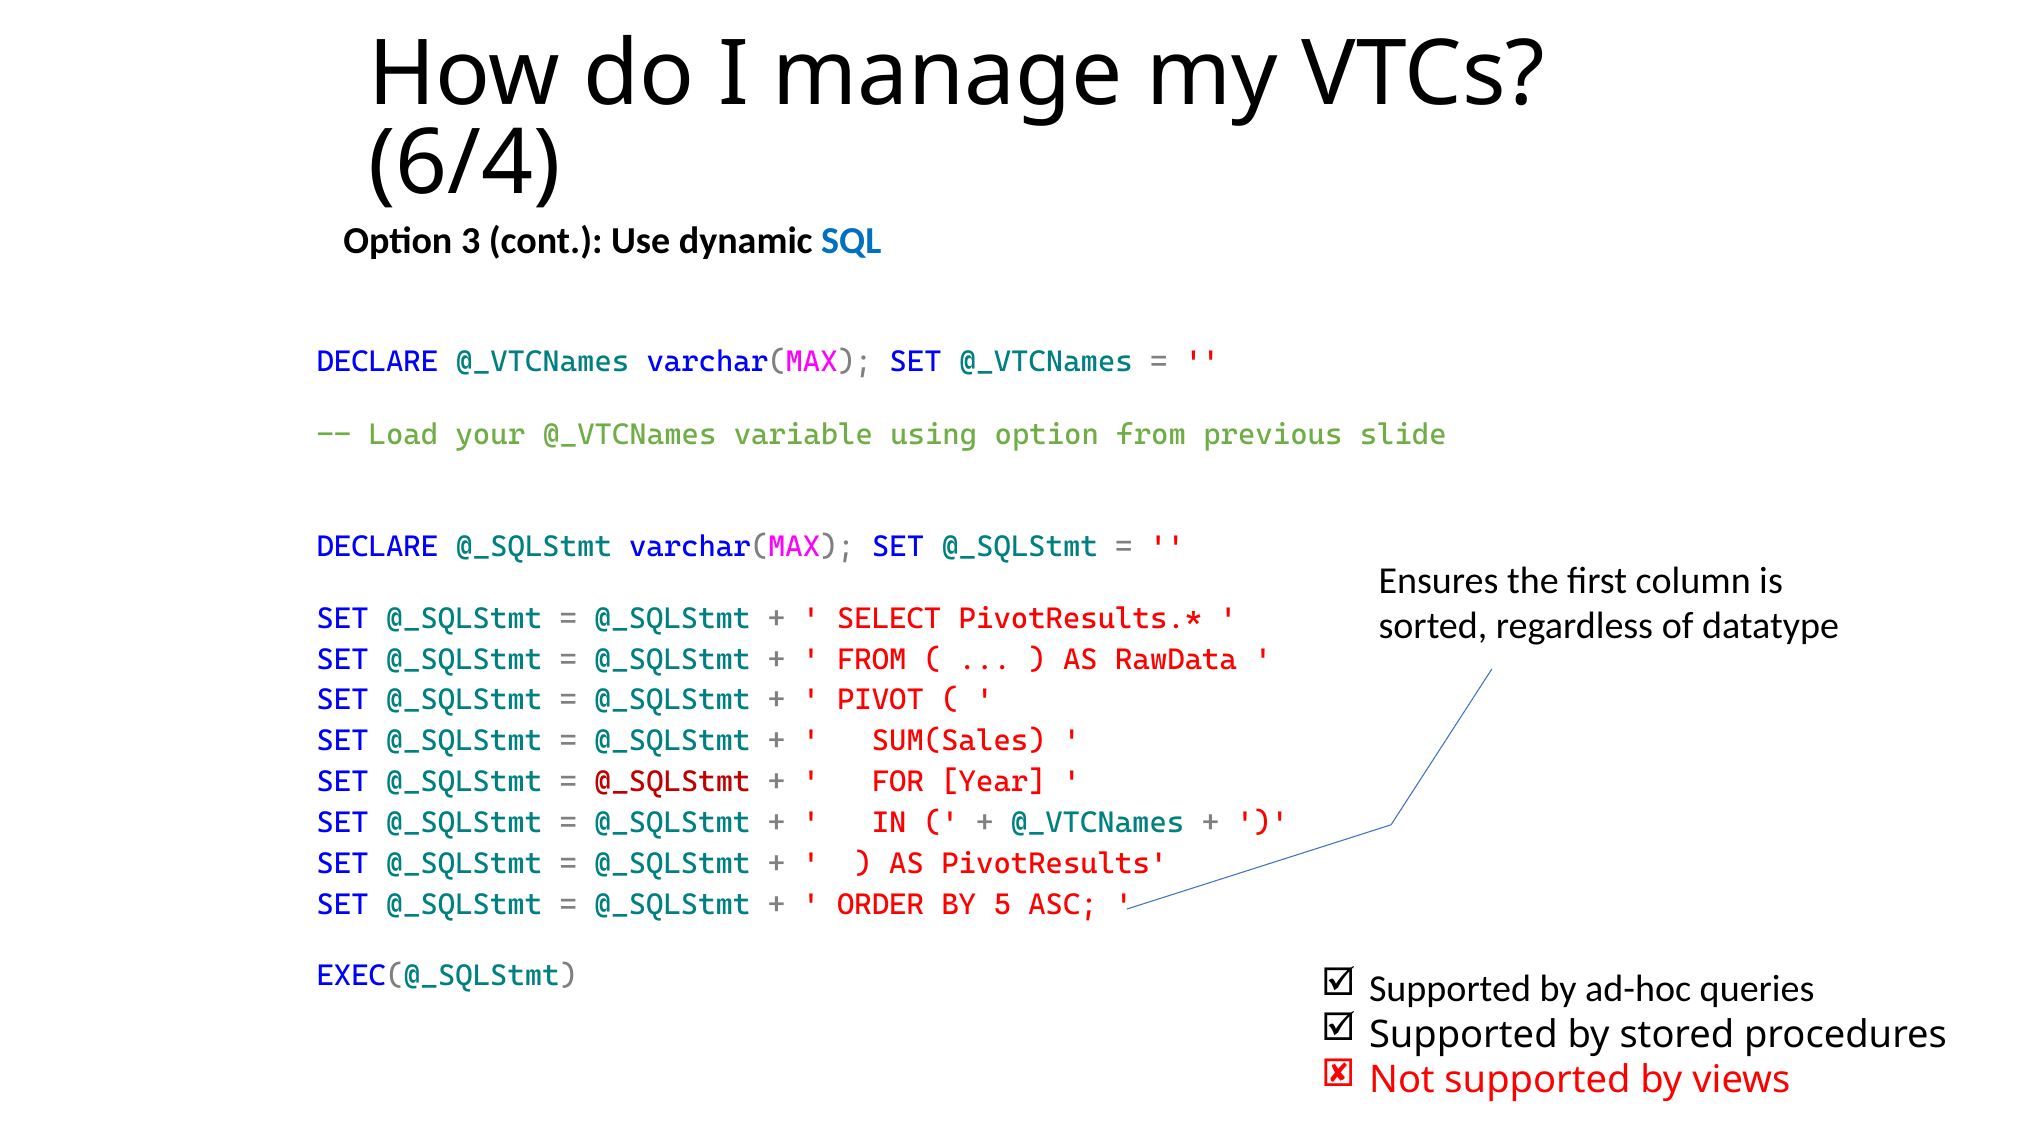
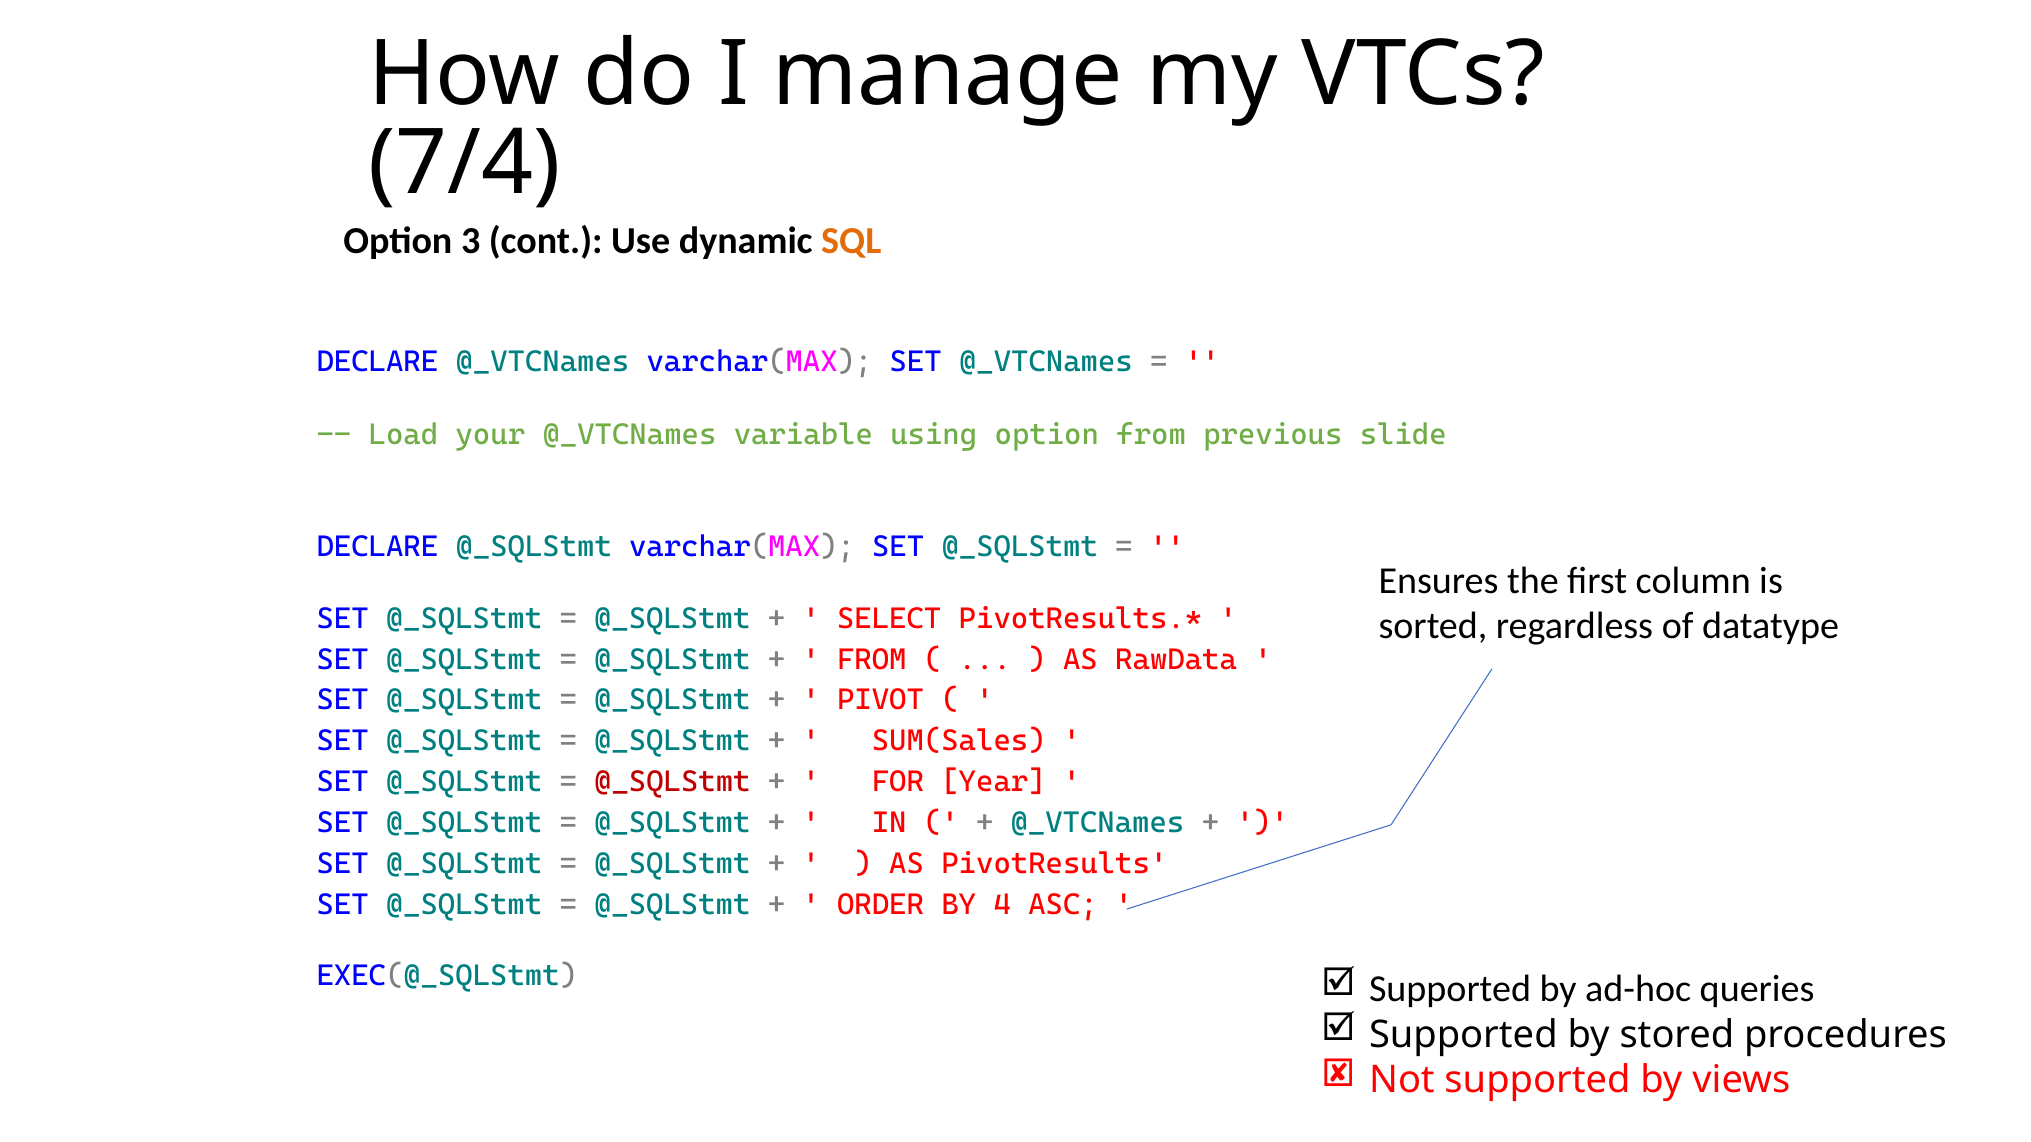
6/4: 6/4 -> 7/4 (465, 163)
SQL colour: blue -> orange (851, 241)
5: 5 -> 4 (1002, 905)
